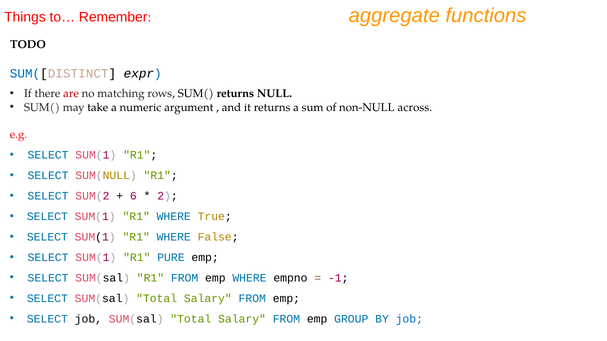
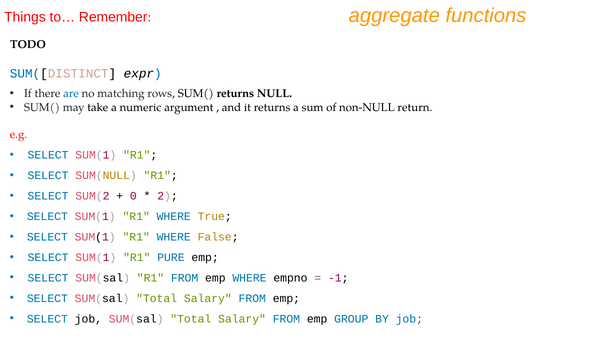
are colour: red -> blue (71, 94)
across: across -> return (415, 107)
6: 6 -> 0 (133, 196)
